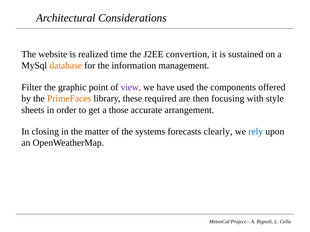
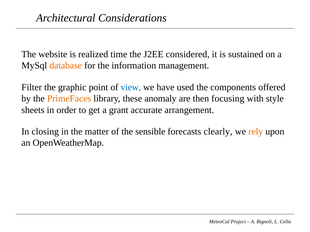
convertion: convertion -> considered (188, 54)
view colour: purple -> blue (131, 87)
required: required -> anomaly (161, 99)
those: those -> grant (119, 110)
systems: systems -> sensible (150, 132)
rely colour: blue -> orange (256, 132)
